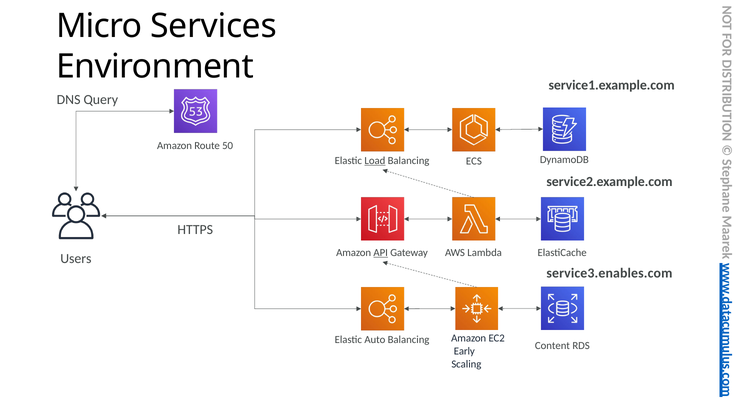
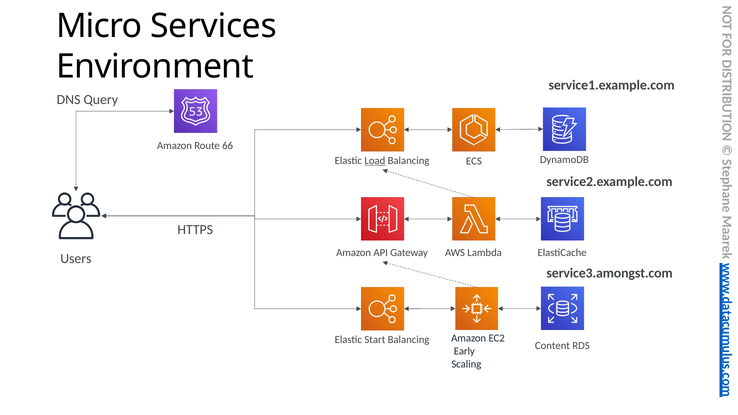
50: 50 -> 66 (228, 146)
API underline: present -> none (381, 253)
service3.enables.com: service3.enables.com -> service3.amongst.com (610, 273)
Auto: Auto -> Start (375, 340)
